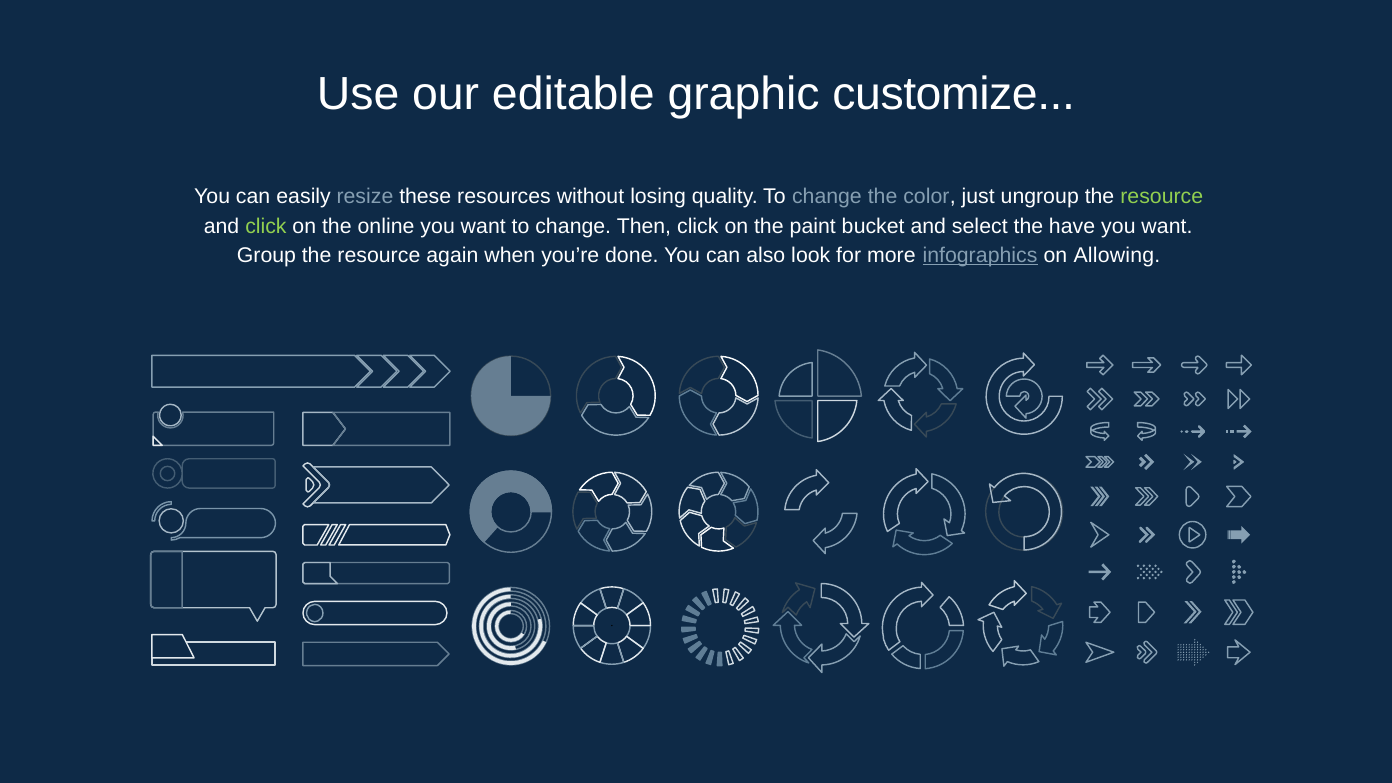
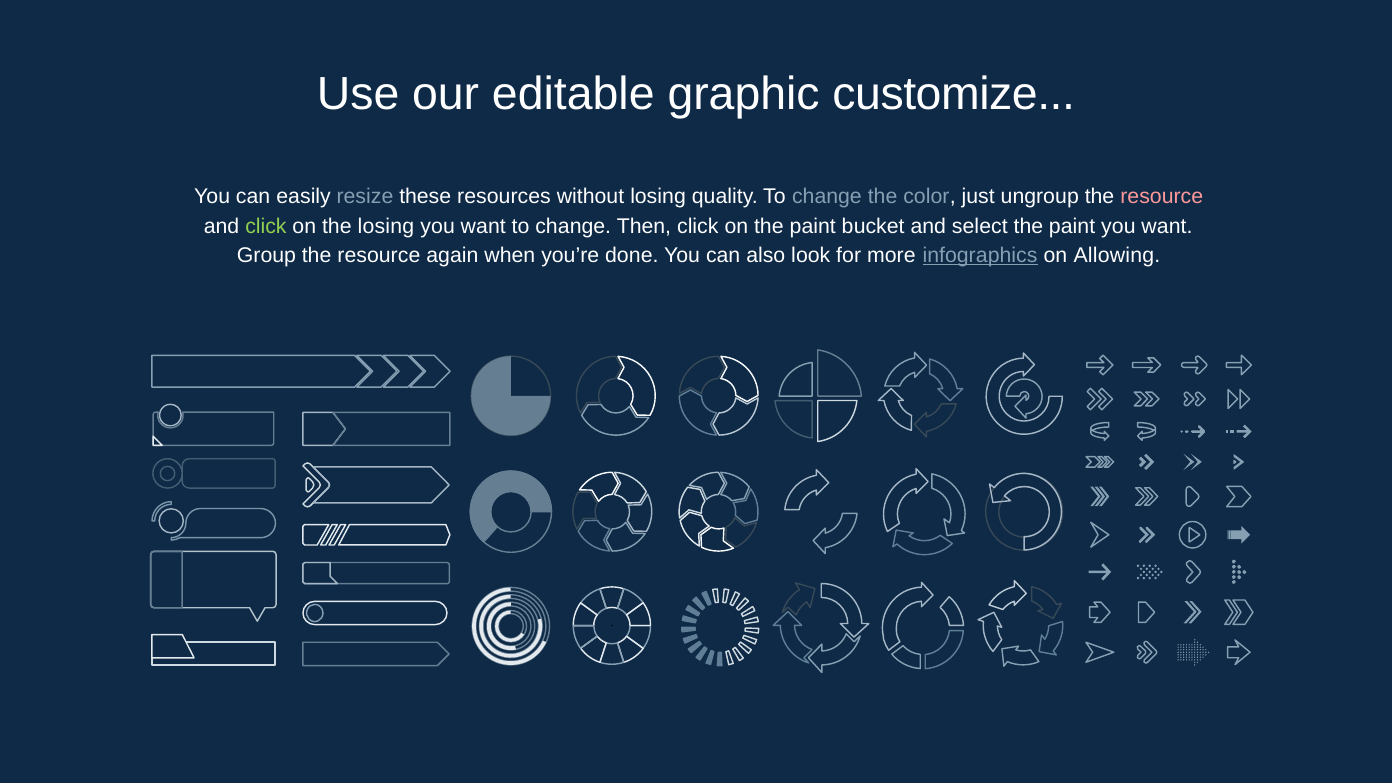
resource colour: light green -> pink (1162, 197)
the online: online -> losing (386, 226)
select the have: have -> paint (1072, 226)
